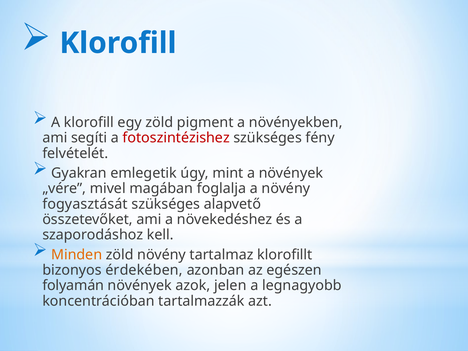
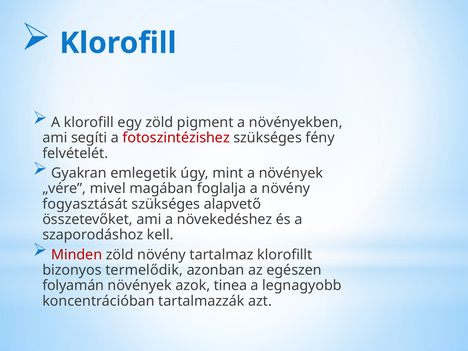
Minden colour: orange -> red (77, 255)
érdekében: érdekében -> termelődik (144, 270)
jelen: jelen -> tinea (230, 286)
